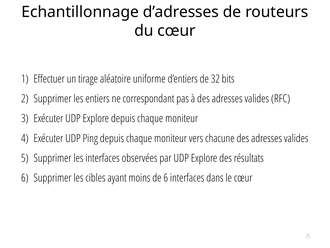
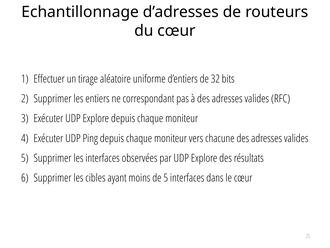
de 6: 6 -> 5 (166, 178)
